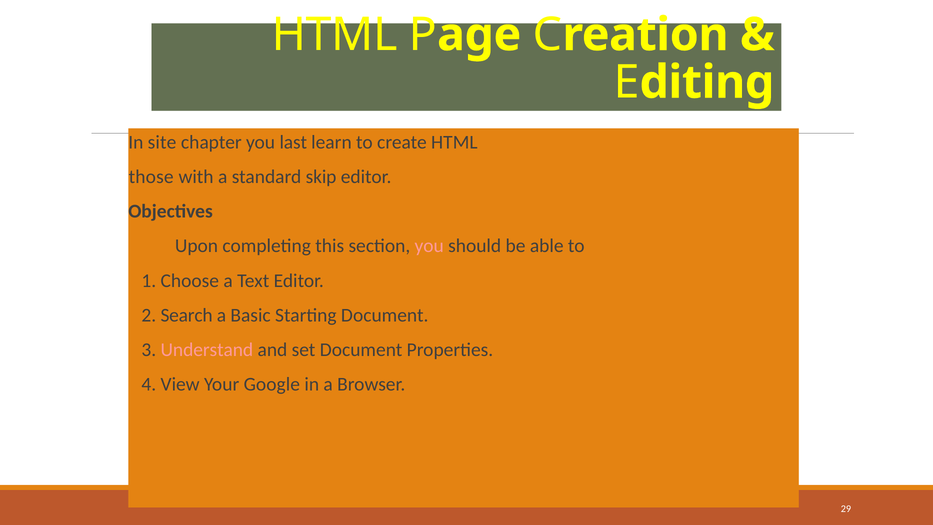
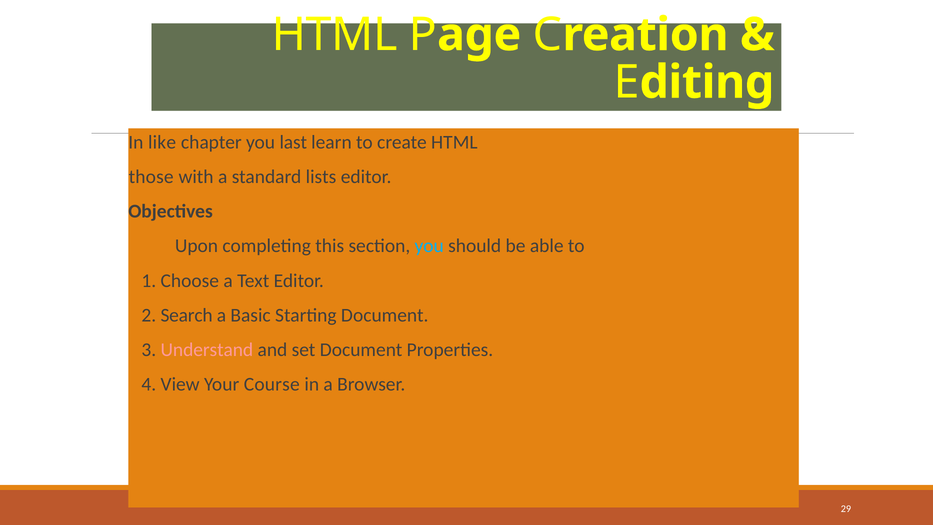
site: site -> like (162, 142)
skip: skip -> lists (321, 177)
you colour: pink -> light blue (429, 246)
Google: Google -> Course (272, 384)
